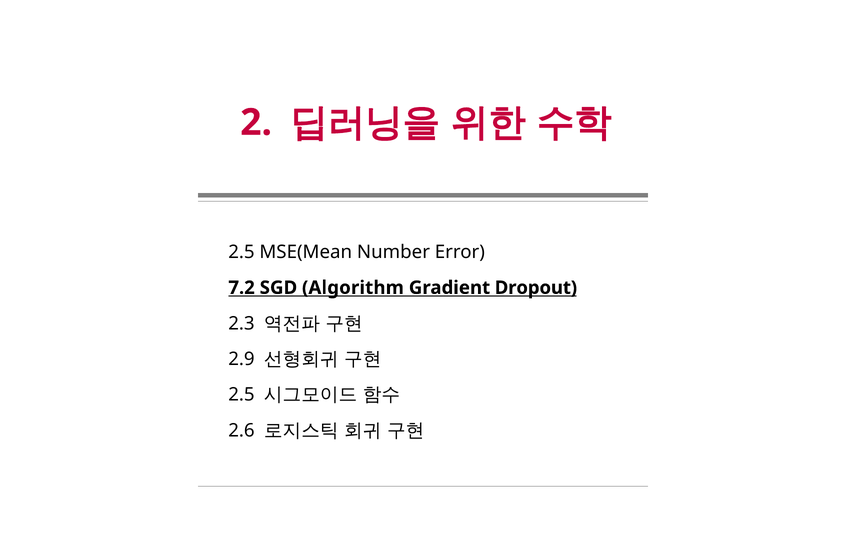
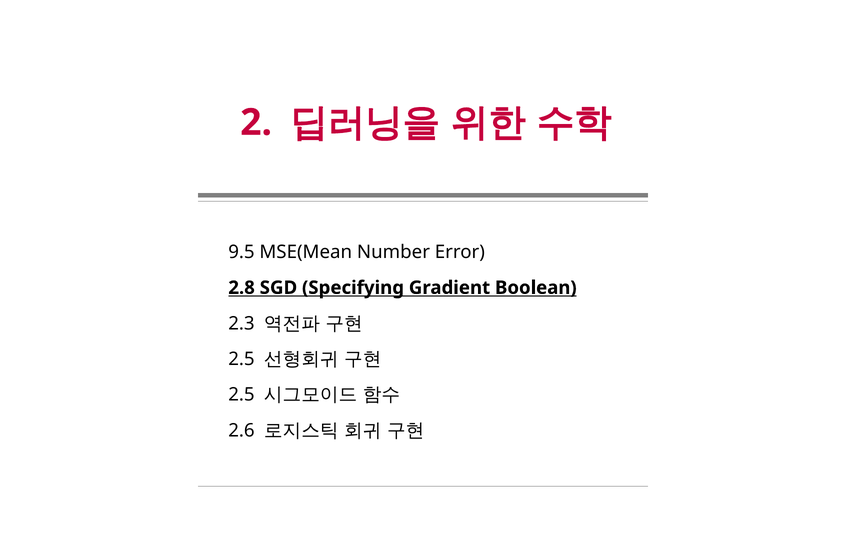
2.5: 2.5 -> 9.5 (241, 252)
7.2: 7.2 -> 2.8 (242, 288)
Algorithm: Algorithm -> Specifying (353, 288)
Dropout: Dropout -> Boolean (536, 288)
2.9: 2.9 -> 2.5 (241, 359)
